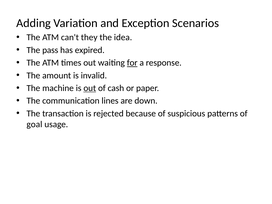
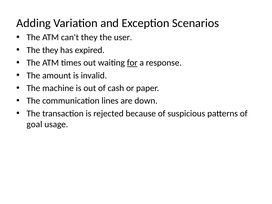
idea: idea -> user (123, 37)
The pass: pass -> they (50, 50)
out underline: present -> none (90, 88)
